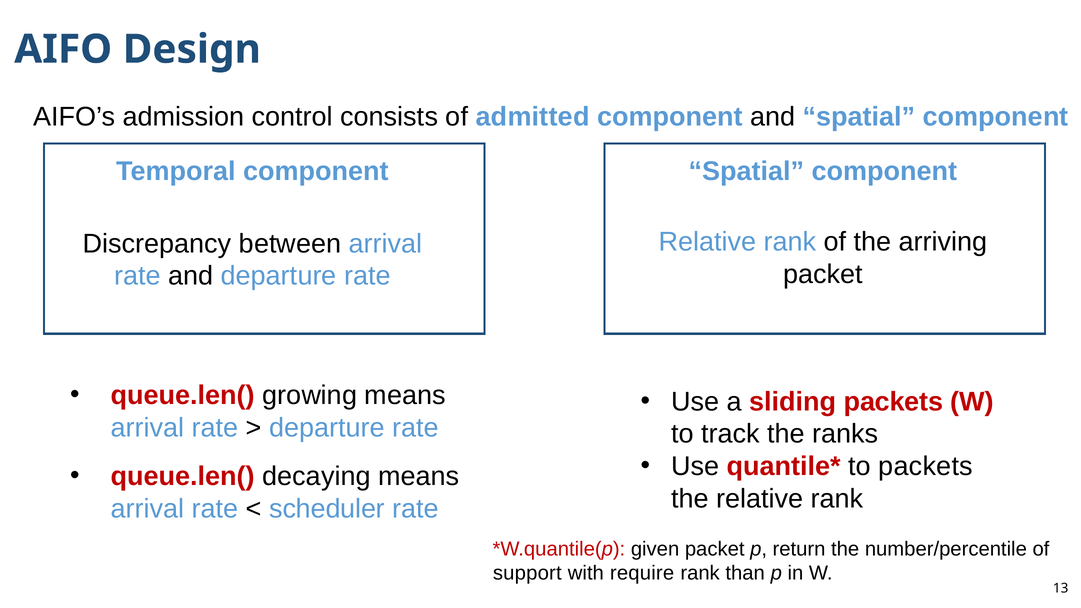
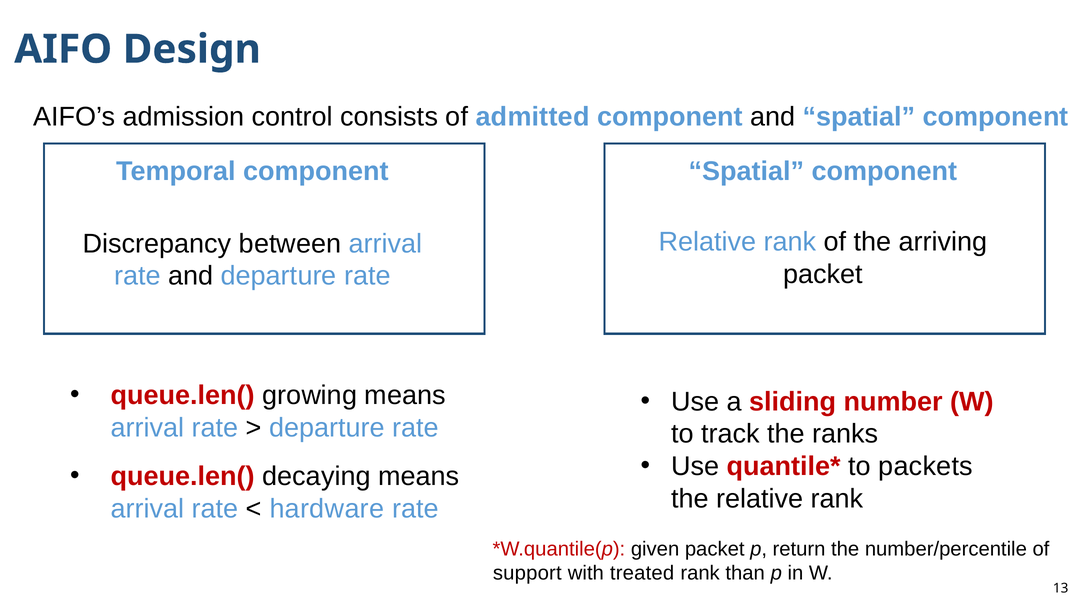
sliding packets: packets -> number (893, 402)
scheduler: scheduler -> hardware (327, 509)
require: require -> treated (642, 573)
